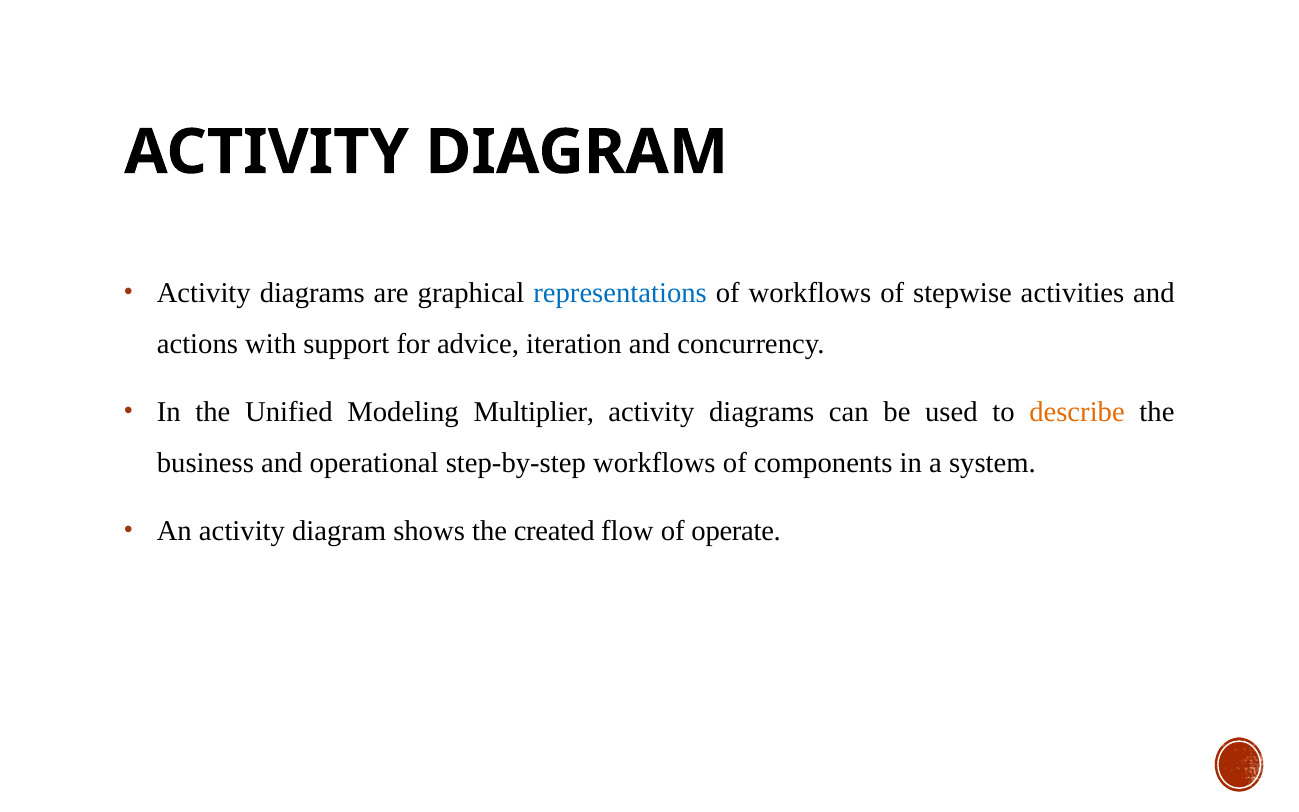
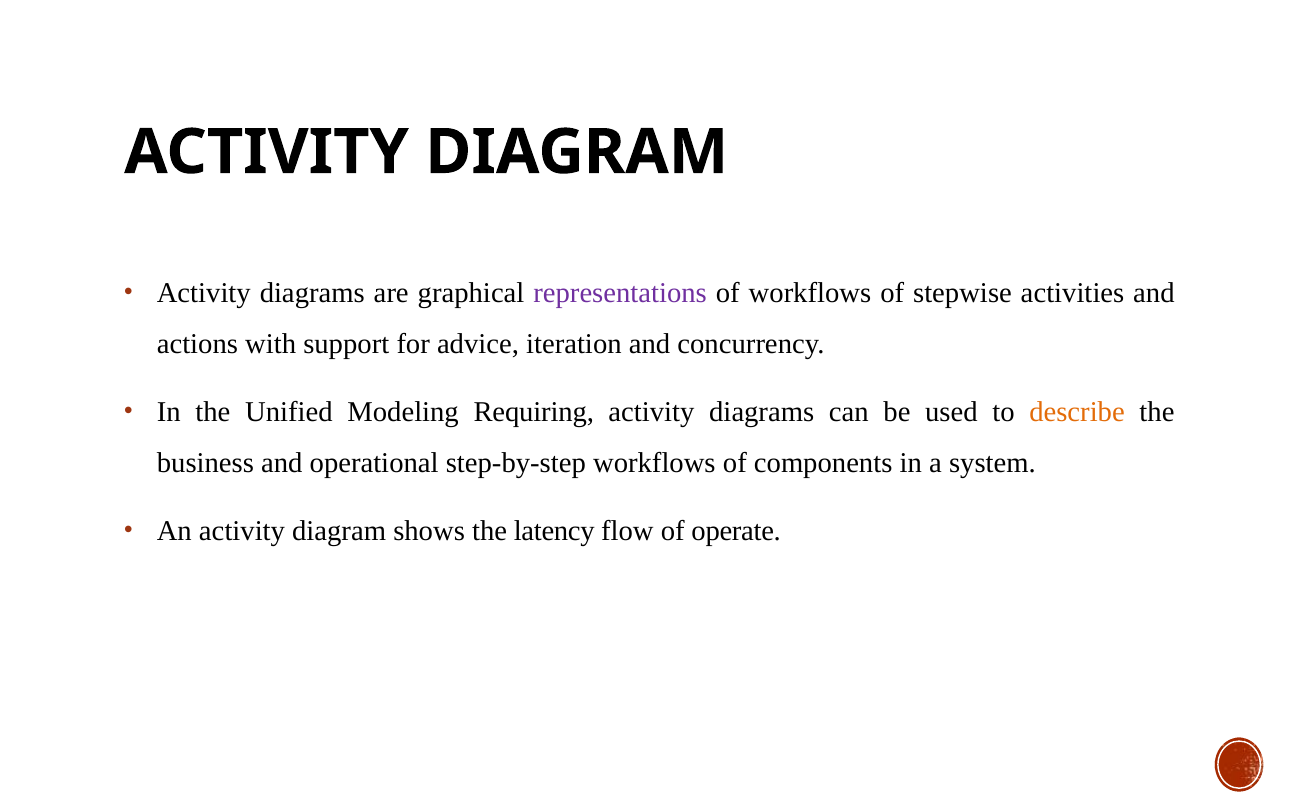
representations colour: blue -> purple (620, 293)
Multiplier: Multiplier -> Requiring (534, 412)
created: created -> latency (554, 531)
